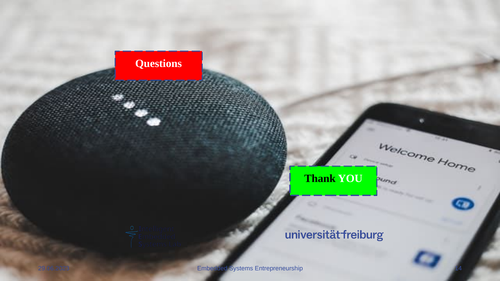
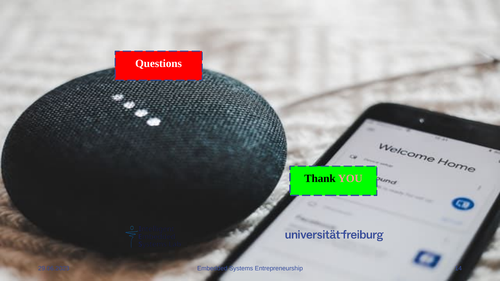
YOU colour: white -> pink (350, 179)
